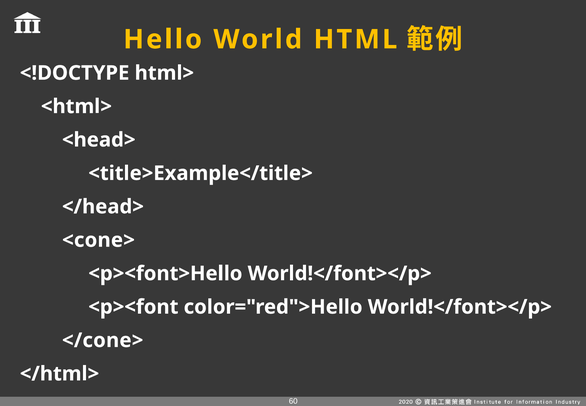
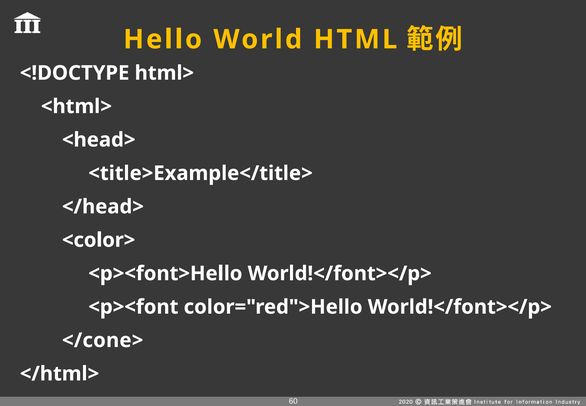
<cone>: <cone> -> <color> (99, 240)
